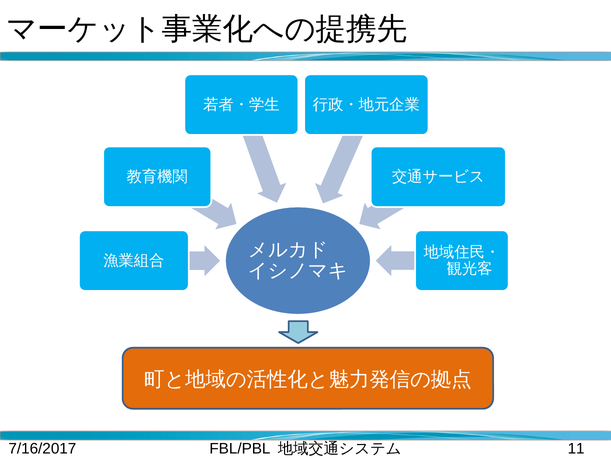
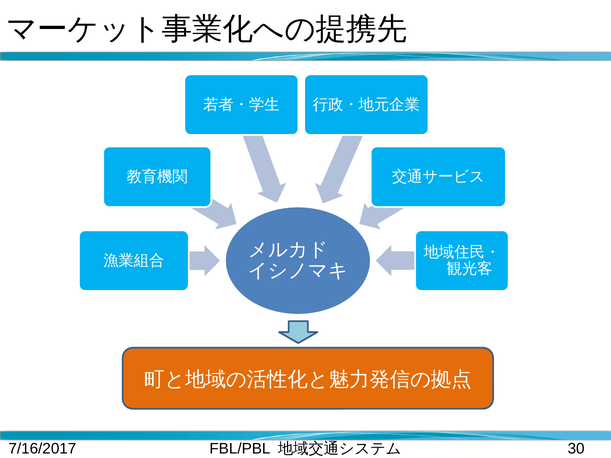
11: 11 -> 30 (576, 449)
